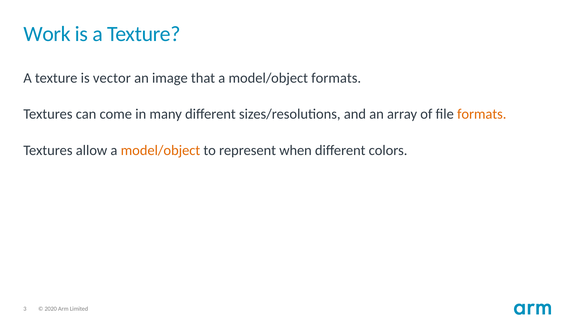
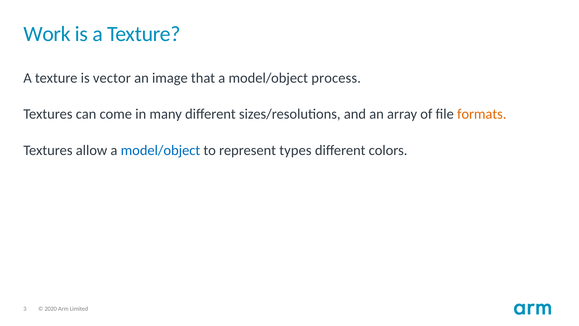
model/object formats: formats -> process (336, 78)
model/object colour: orange -> blue (160, 150)
when: when -> types (295, 150)
